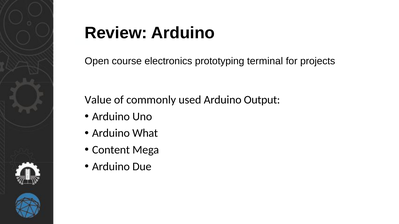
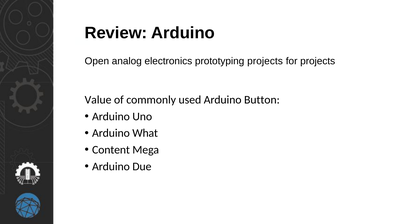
course: course -> analog (127, 61)
prototyping terminal: terminal -> projects (265, 61)
Output: Output -> Button (262, 100)
